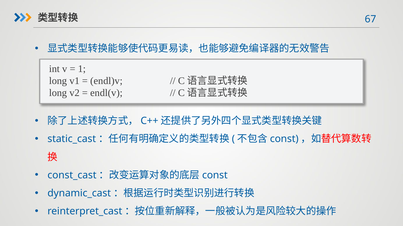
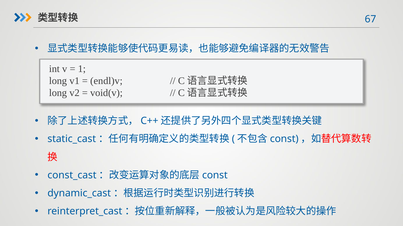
endl(v: endl(v -> void(v (106, 93)
